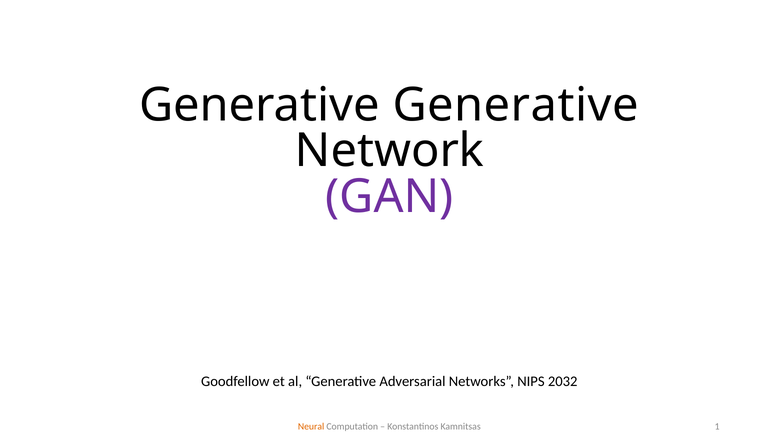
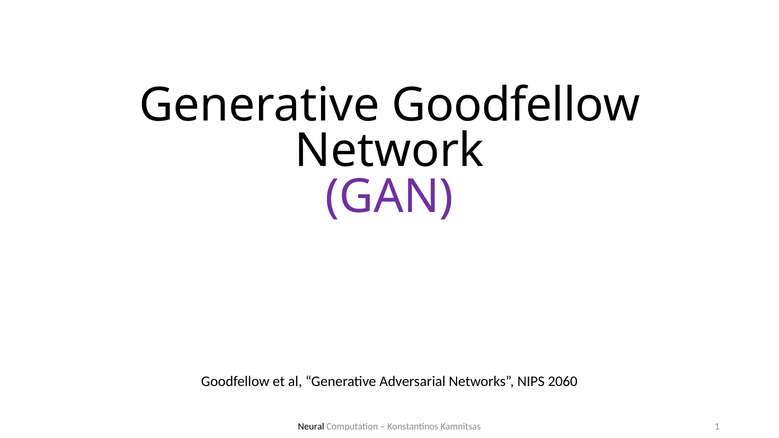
Generative Generative: Generative -> Goodfellow (516, 105)
2032: 2032 -> 2060 (563, 382)
Neural colour: orange -> black (311, 427)
